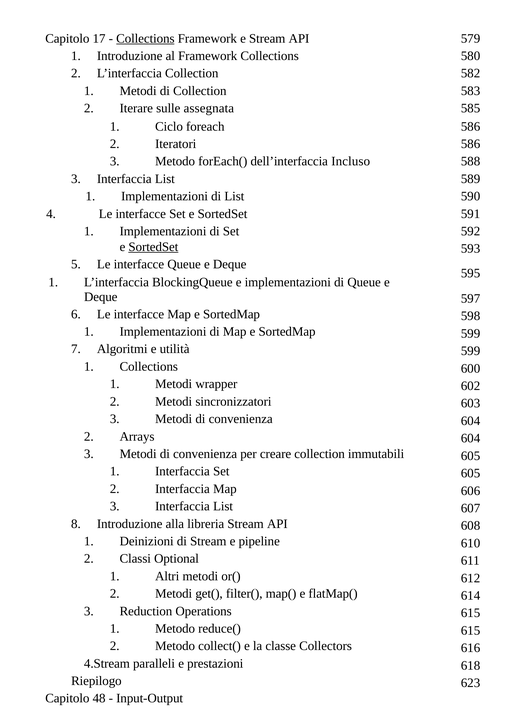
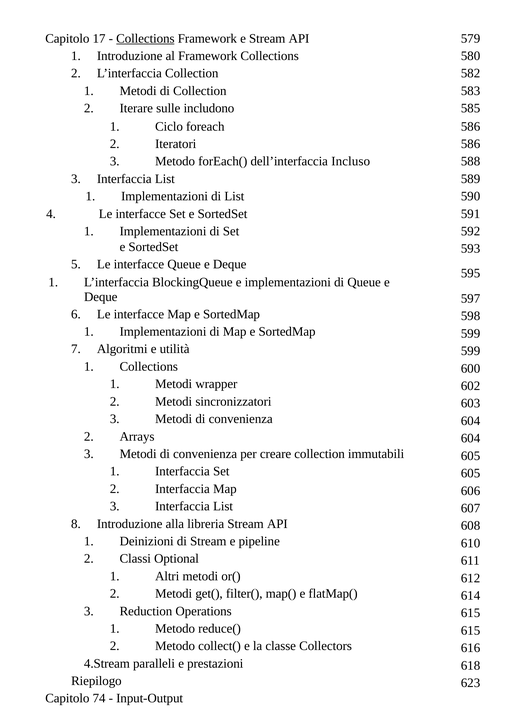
assegnata: assegnata -> includono (209, 108)
SortedSet underline: present -> none (153, 246)
48: 48 -> 74 (99, 697)
